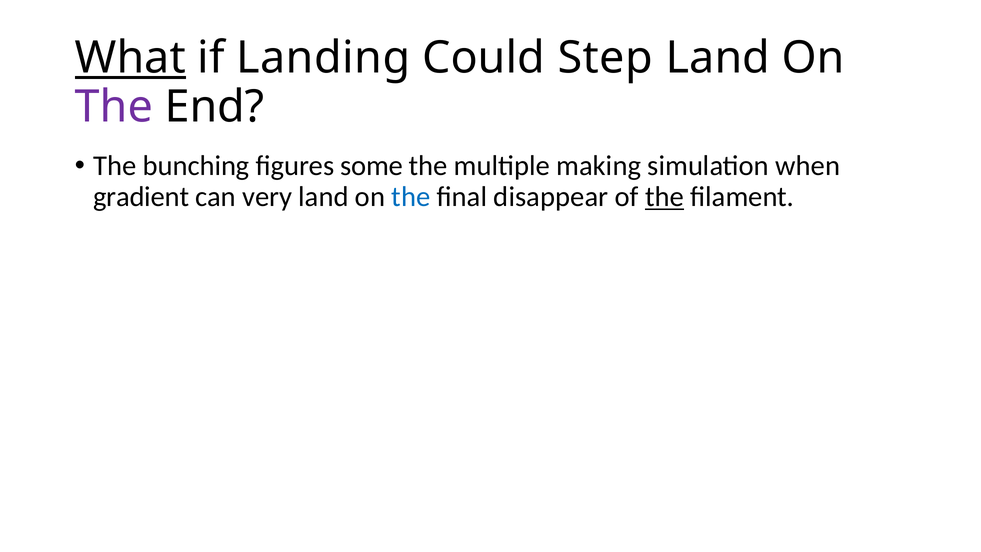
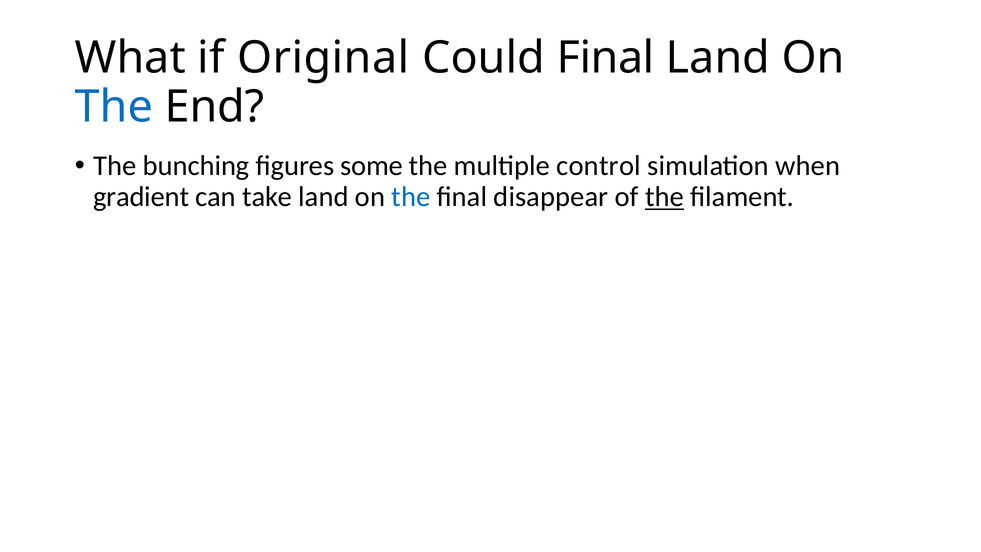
What underline: present -> none (130, 58)
Landing: Landing -> Original (323, 58)
Could Step: Step -> Final (606, 58)
The colour: purple -> blue (114, 107)
making: making -> control (599, 166)
very: very -> take (267, 197)
